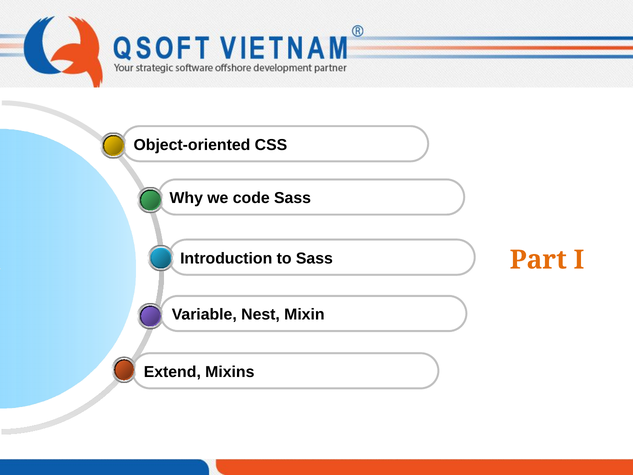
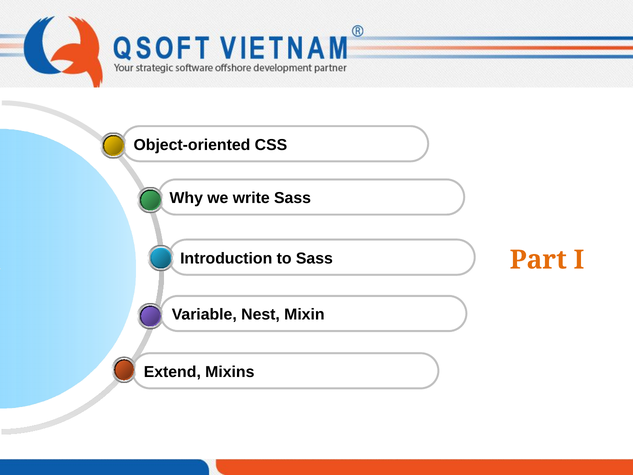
code: code -> write (251, 198)
